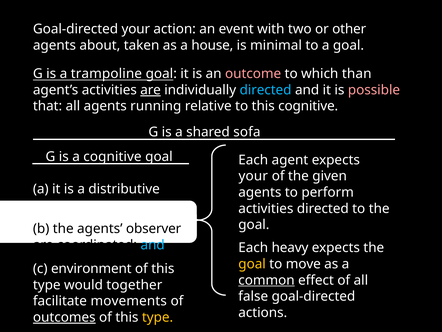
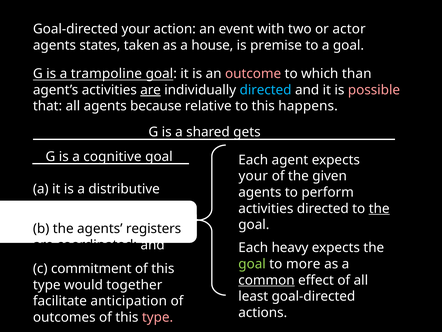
other: other -> actor (349, 29)
about: about -> states (100, 45)
minimal: minimal -> premise (276, 45)
running: running -> because (156, 106)
this cognitive: cognitive -> happens (308, 106)
sofa: sofa -> gets (247, 132)
the underline: none -> present (379, 208)
observer: observer -> registers (154, 229)
and colour: light blue -> white (153, 245)
goal colour: yellow -> light green (252, 264)
move: move -> more (303, 264)
environment: environment -> commitment (91, 268)
false: false -> least (253, 296)
movements: movements -> anticipation (129, 301)
outcomes underline: present -> none (64, 317)
type colour: yellow -> pink (158, 317)
